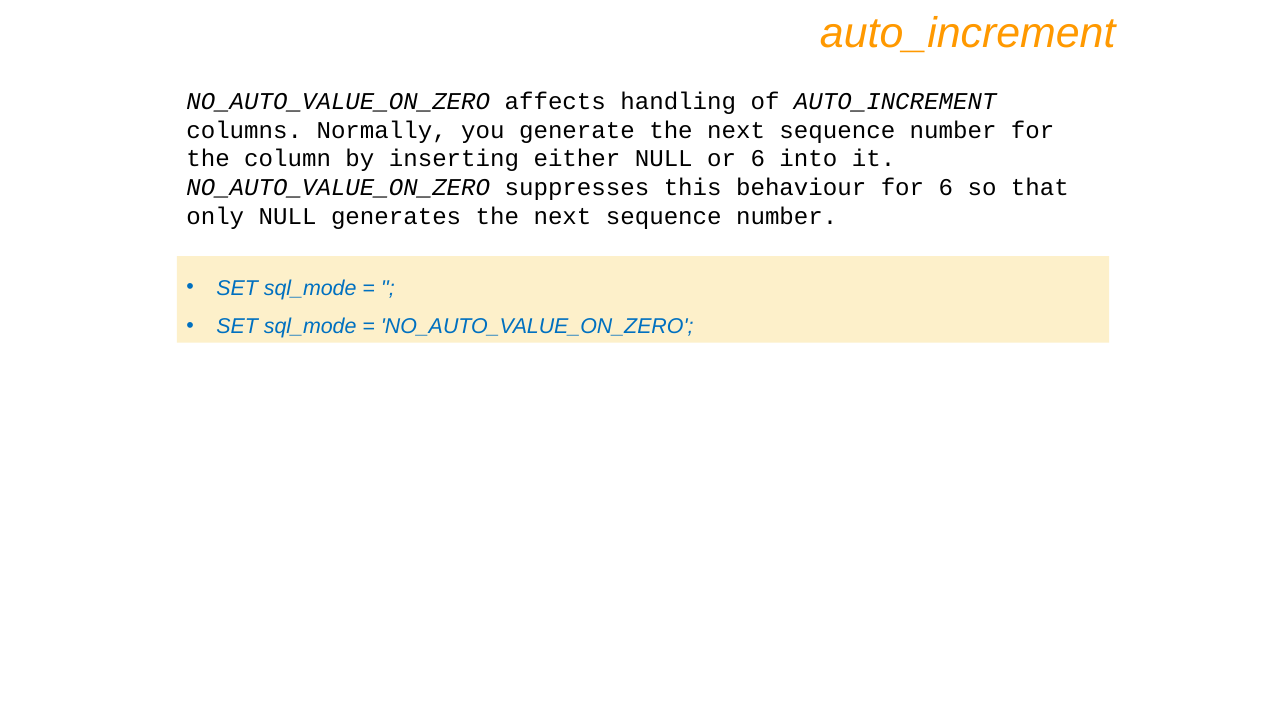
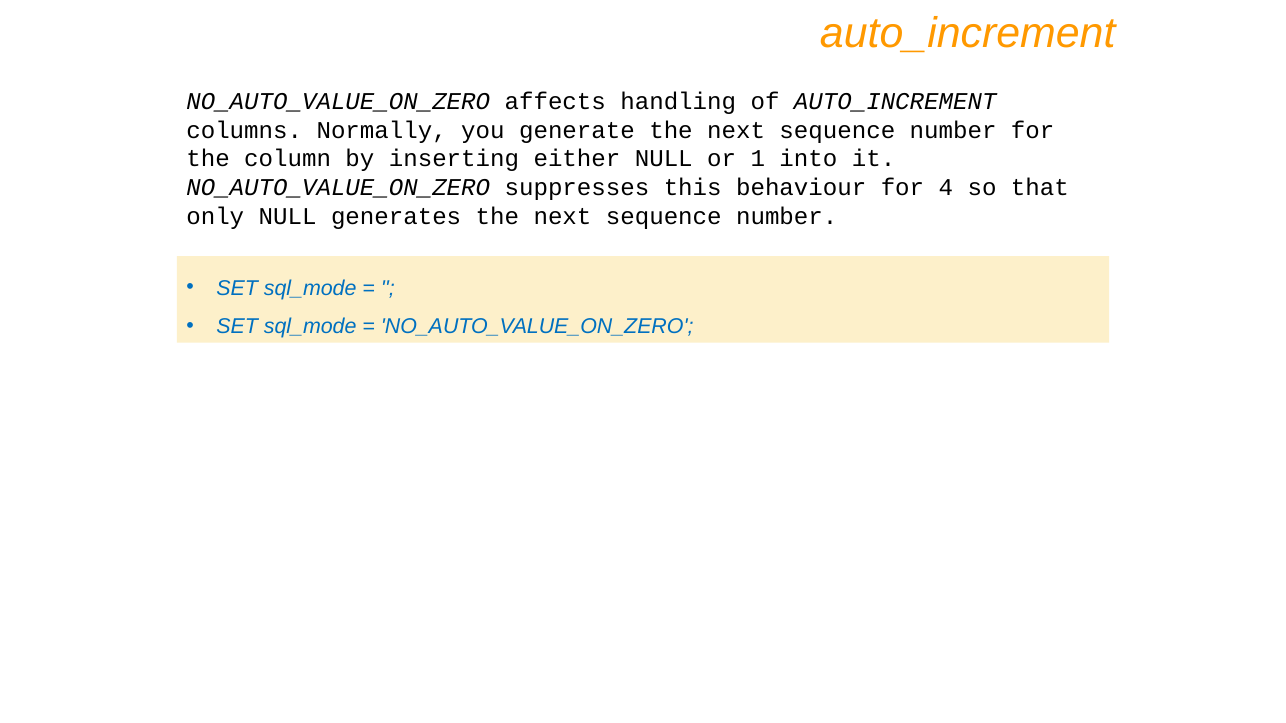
or 6: 6 -> 1 (758, 159)
for 6: 6 -> 4 (946, 188)
